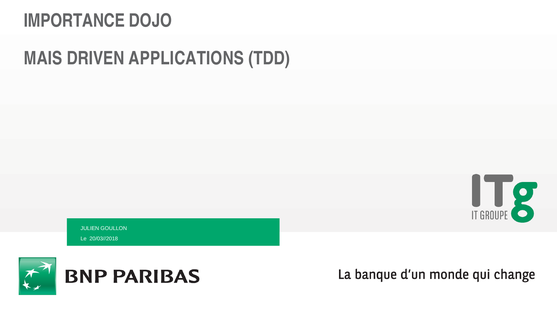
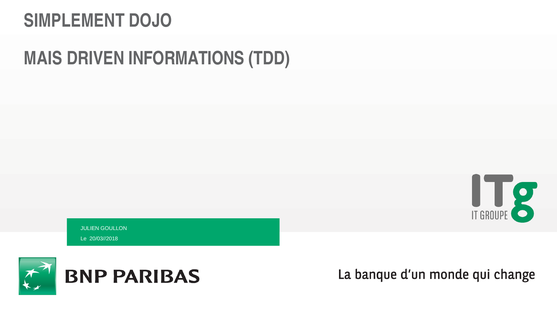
IMPORTANCE: IMPORTANCE -> SIMPLEMENT (74, 21)
APPLICATIONS: APPLICATIONS -> INFORMATIONS (186, 59)
